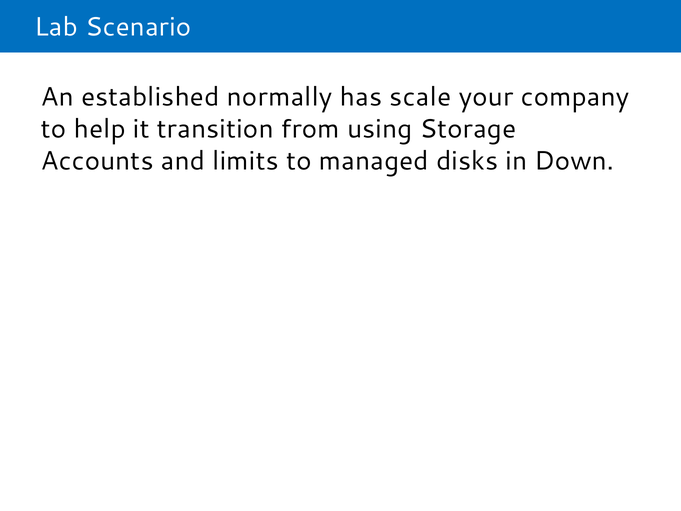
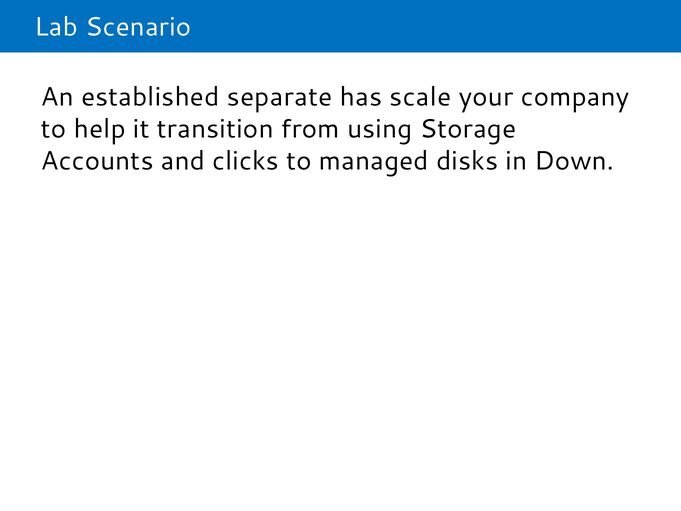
normally: normally -> separate (280, 97)
limits: limits -> clicks (246, 161)
